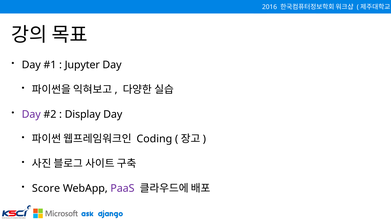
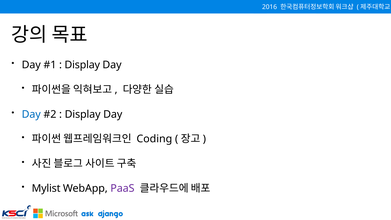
Jupyter: Jupyter -> Display (82, 65)
Day colour: purple -> blue (31, 114)
Score: Score -> Mylist (46, 188)
